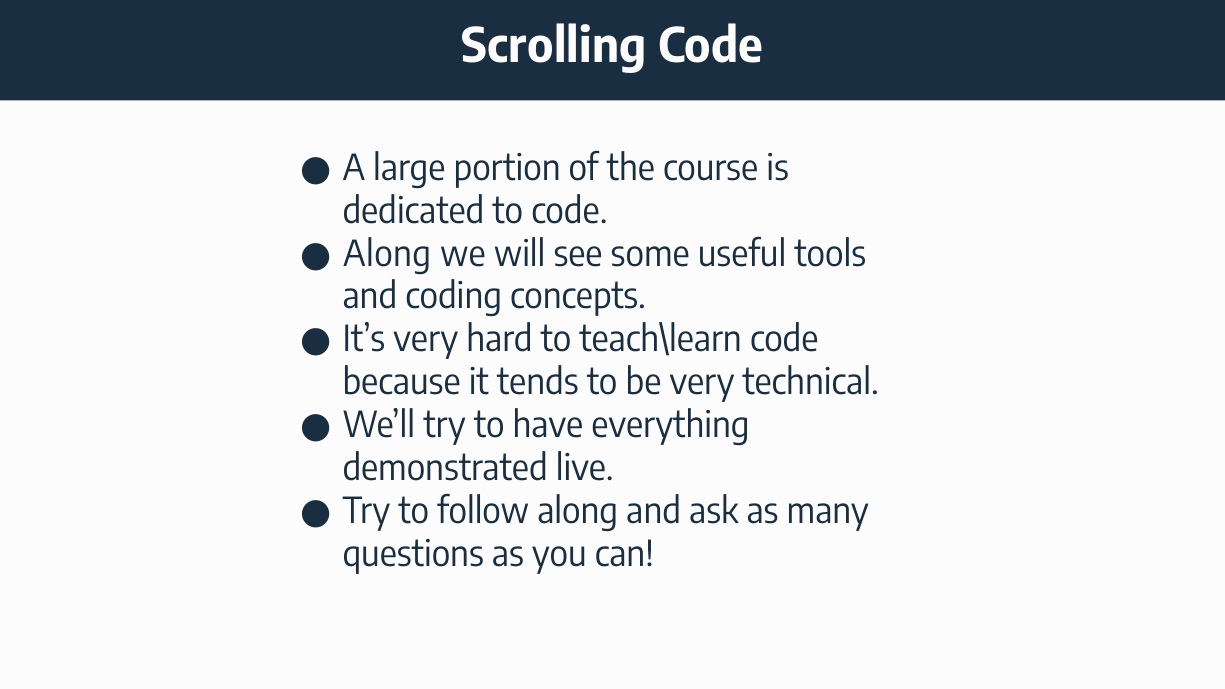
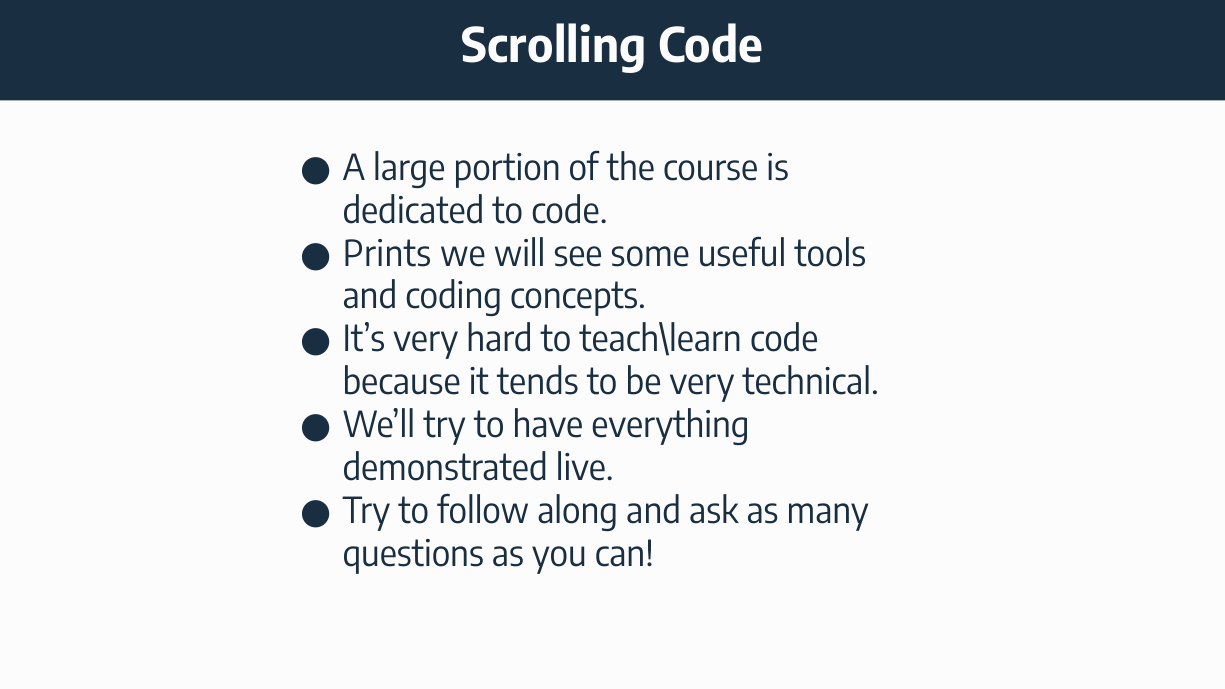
Along: Along -> Prints (387, 254)
